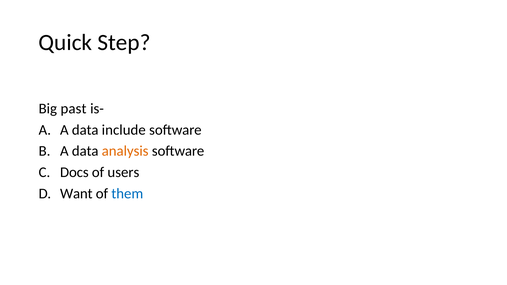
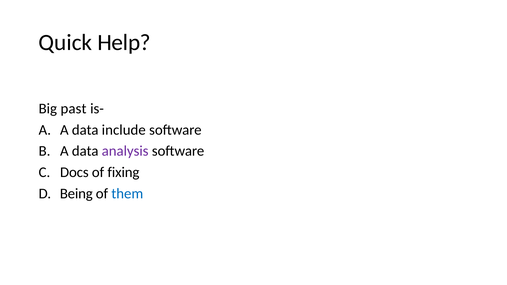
Step: Step -> Help (124, 43)
analysis colour: orange -> purple (125, 151)
users: users -> fixing (123, 172)
Want: Want -> Being (76, 194)
